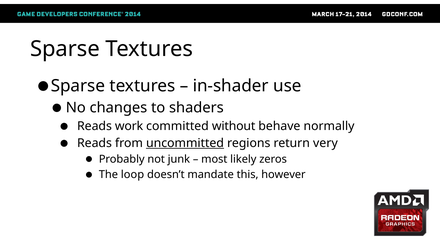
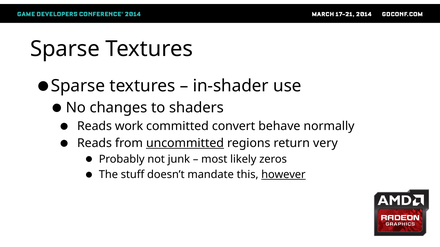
without: without -> convert (234, 126)
loop: loop -> stuff (133, 175)
however underline: none -> present (283, 175)
